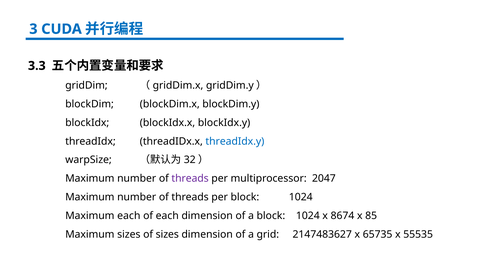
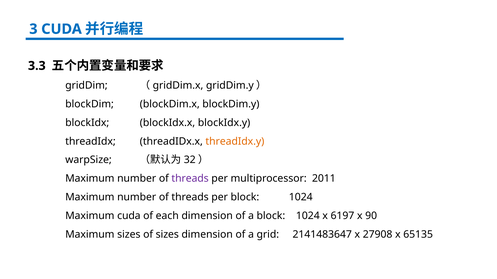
threadIdx.y colour: blue -> orange (235, 142)
2047: 2047 -> 2011 (324, 179)
Maximum each: each -> cuda (129, 216)
8674: 8674 -> 6197 (342, 216)
85: 85 -> 90 (371, 216)
2147483627: 2147483627 -> 2141483647 (322, 235)
65735: 65735 -> 27908 (378, 235)
55535: 55535 -> 65135 (418, 235)
